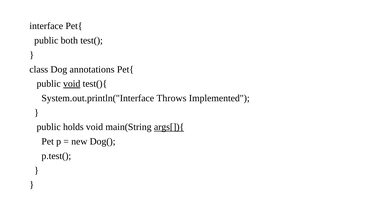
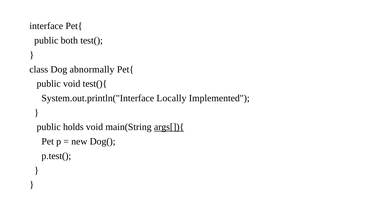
annotations: annotations -> abnormally (92, 69)
void underline: present -> none (72, 84)
Throws: Throws -> Locally (171, 98)
